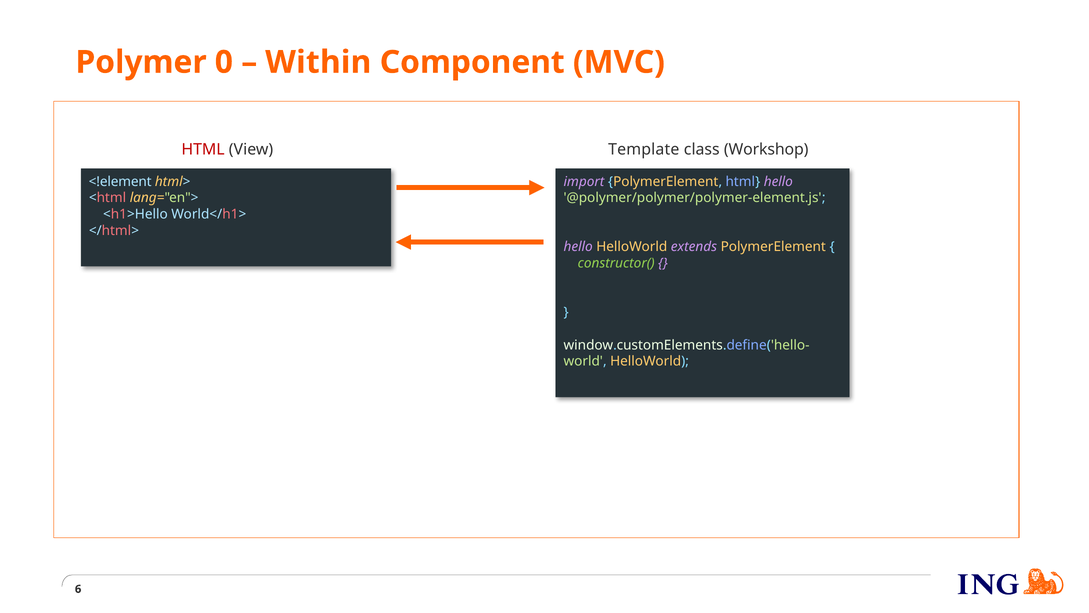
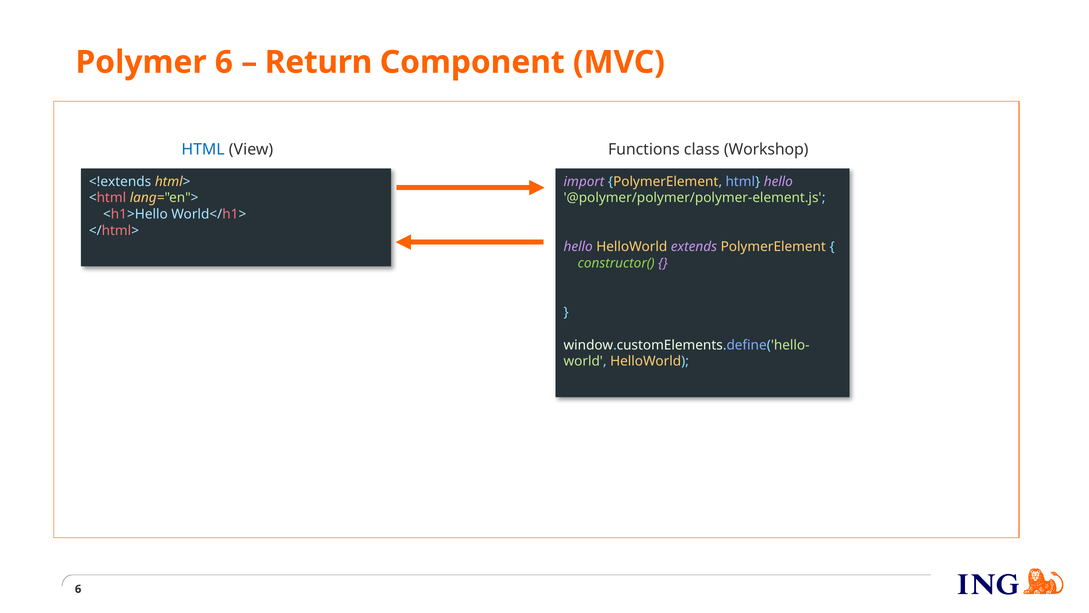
Polymer 0: 0 -> 6 (224, 62)
Within: Within -> Return (319, 62)
HTML colour: red -> blue (203, 149)
Template: Template -> Functions (644, 149)
<!element: <!element -> <!extends (120, 181)
